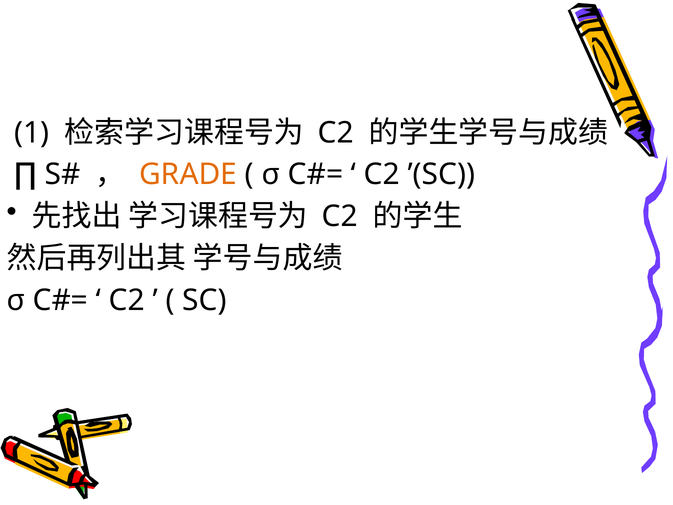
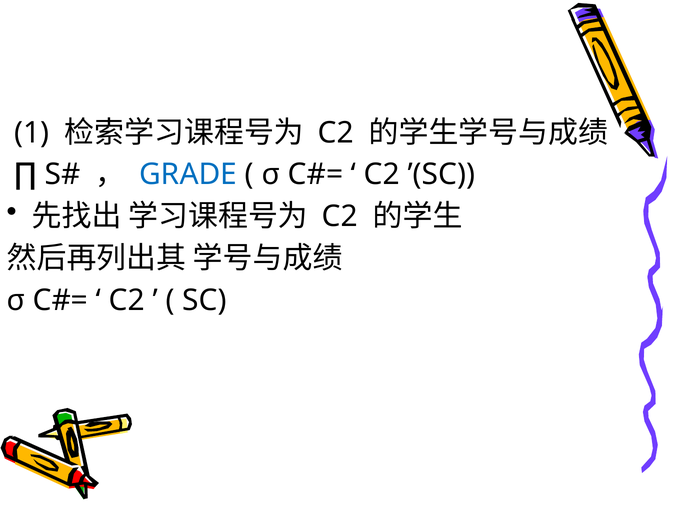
GRADE colour: orange -> blue (188, 174)
